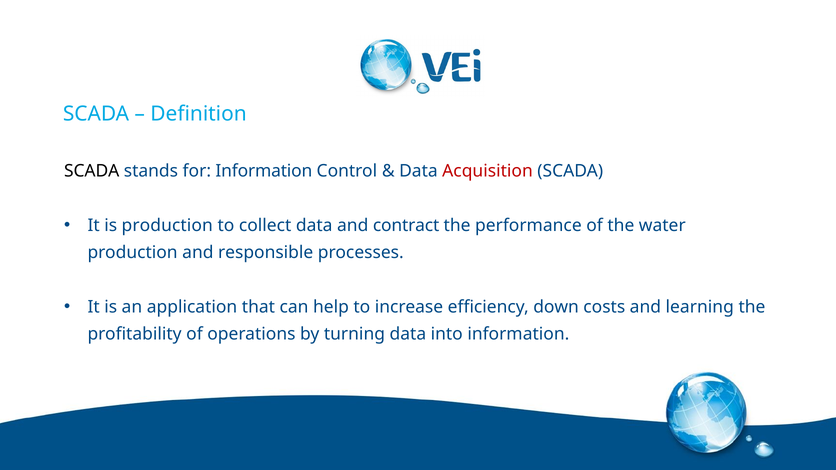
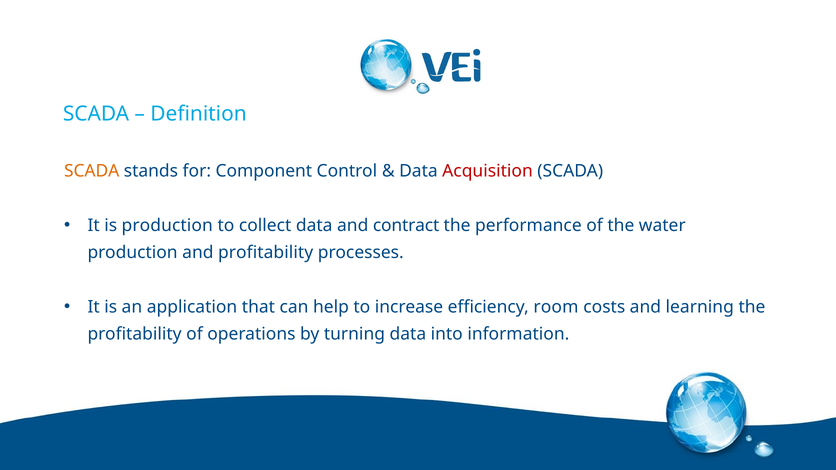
SCADA colour: black -> orange (92, 171)
for Information: Information -> Component (264, 171)
and responsible: responsible -> profitability (266, 253)
down: down -> room (556, 307)
